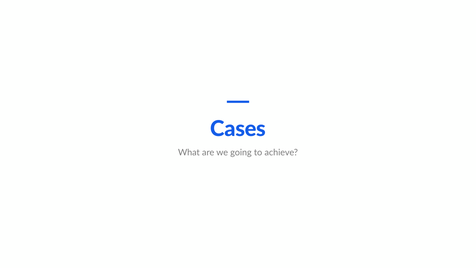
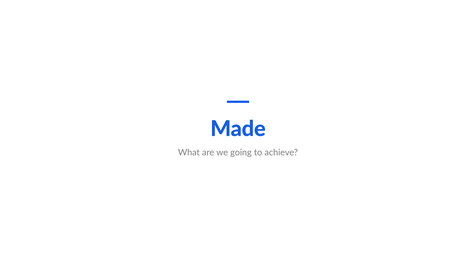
Cases: Cases -> Made (238, 129)
